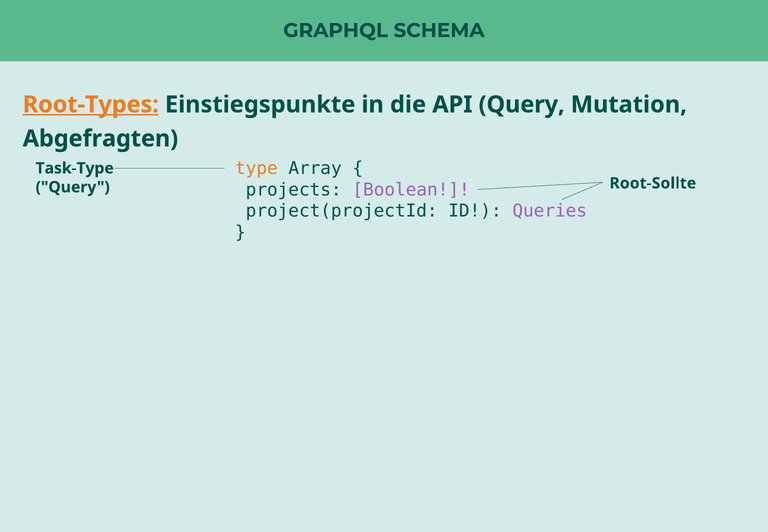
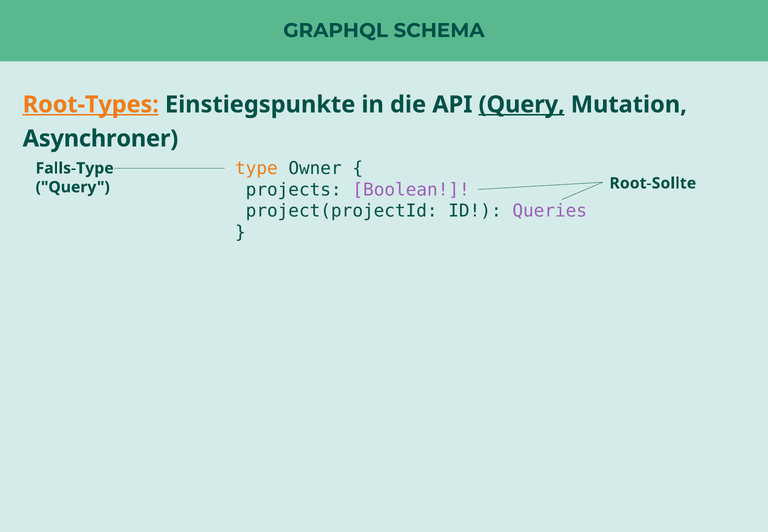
Query underline: none -> present (522, 105)
Abgefragten: Abgefragten -> Asynchroner (100, 139)
Array: Array -> Owner (315, 168)
Task-Type: Task-Type -> Falls-Type (75, 168)
